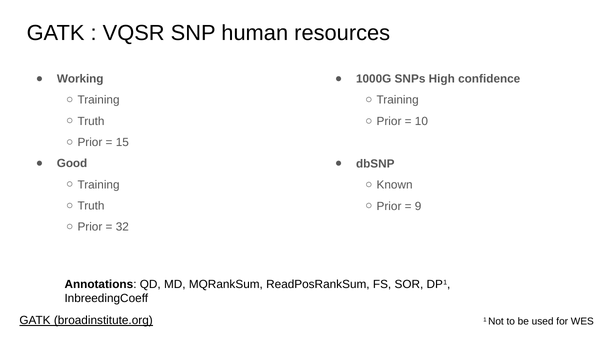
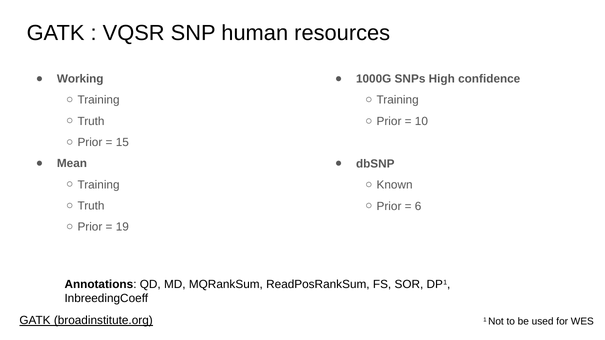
Good: Good -> Mean (72, 164)
9: 9 -> 6 (418, 206)
32: 32 -> 19 (122, 227)
